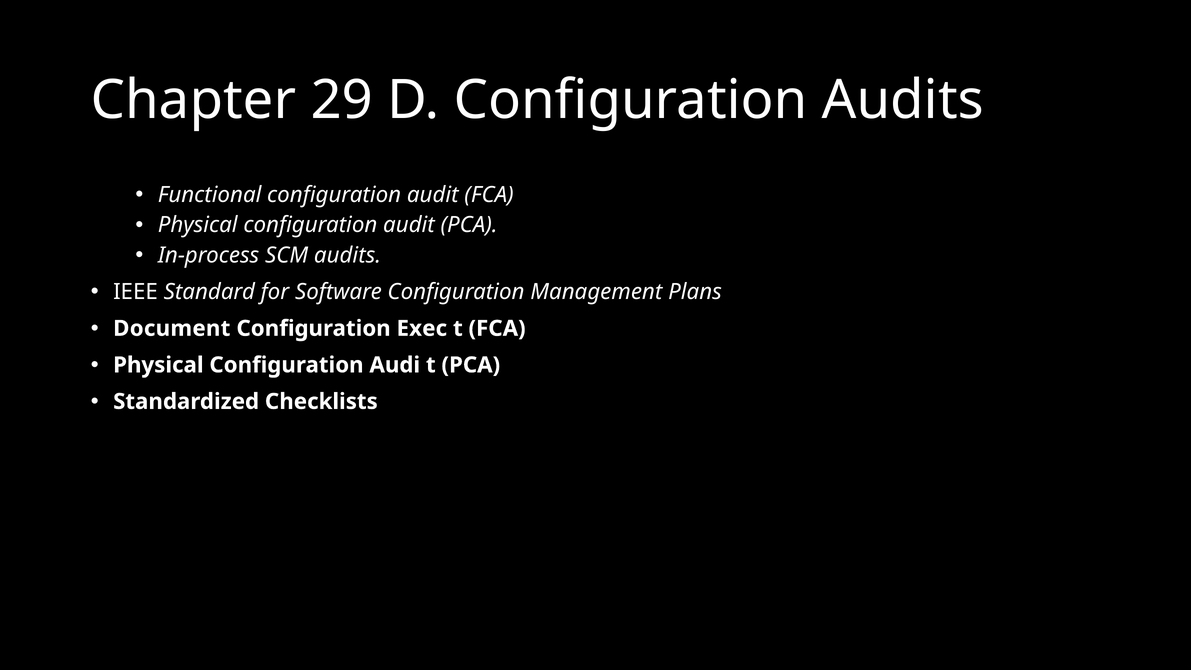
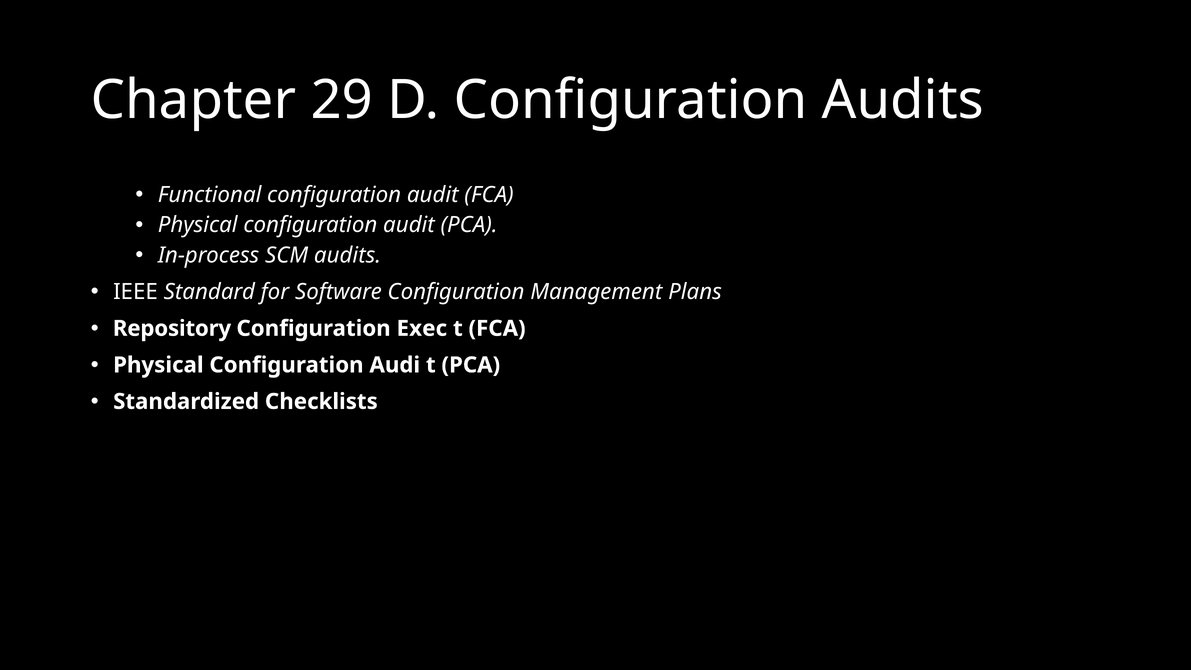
Document: Document -> Repository (172, 328)
